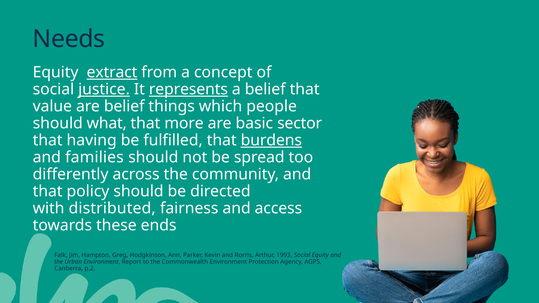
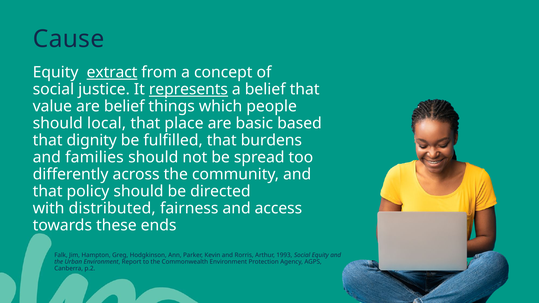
Needs: Needs -> Cause (69, 39)
justice underline: present -> none (104, 89)
what: what -> local (107, 123)
more: more -> place (184, 123)
sector: sector -> based (300, 123)
having: having -> dignity (92, 140)
burdens underline: present -> none (271, 140)
